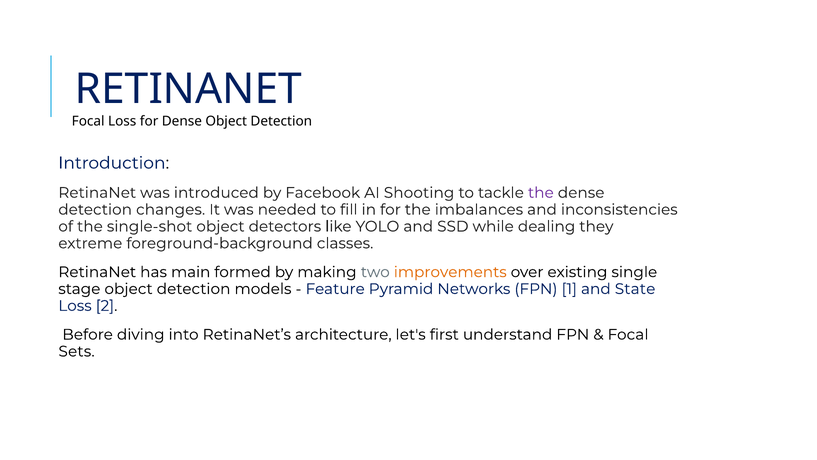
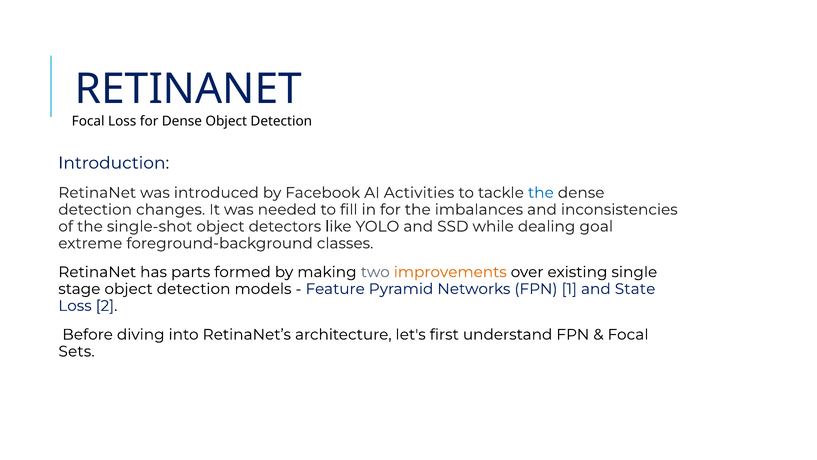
Shooting: Shooting -> Activities (419, 193)
the colour: purple -> blue (541, 193)
they: they -> goal (596, 226)
main: main -> parts (191, 272)
